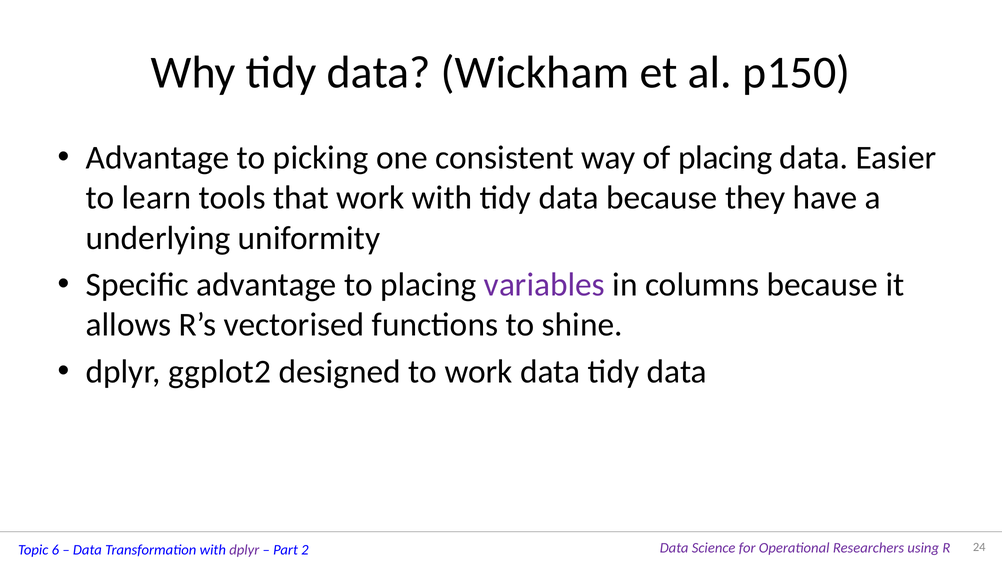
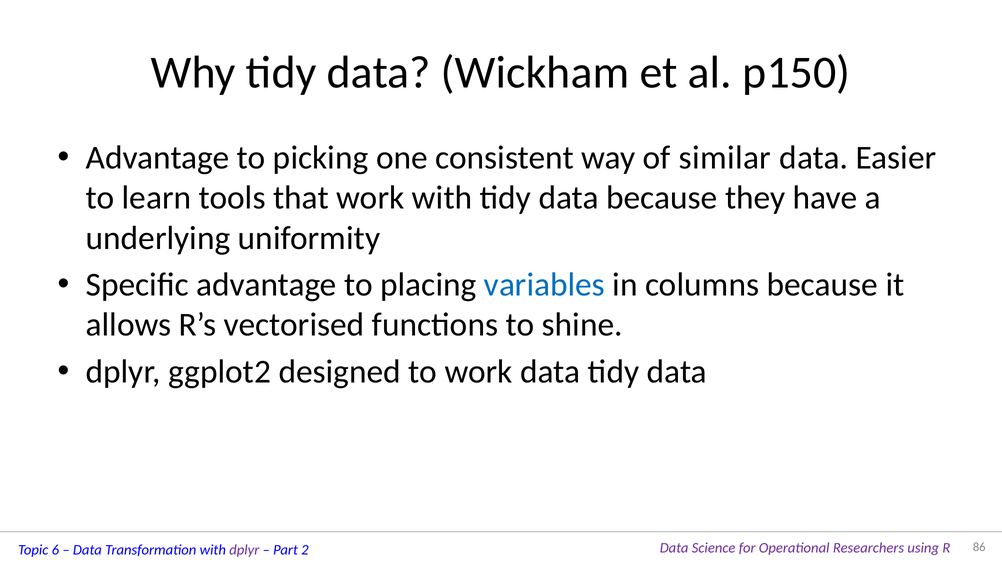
of placing: placing -> similar (725, 158)
variables colour: purple -> blue (544, 285)
24: 24 -> 86 (979, 547)
